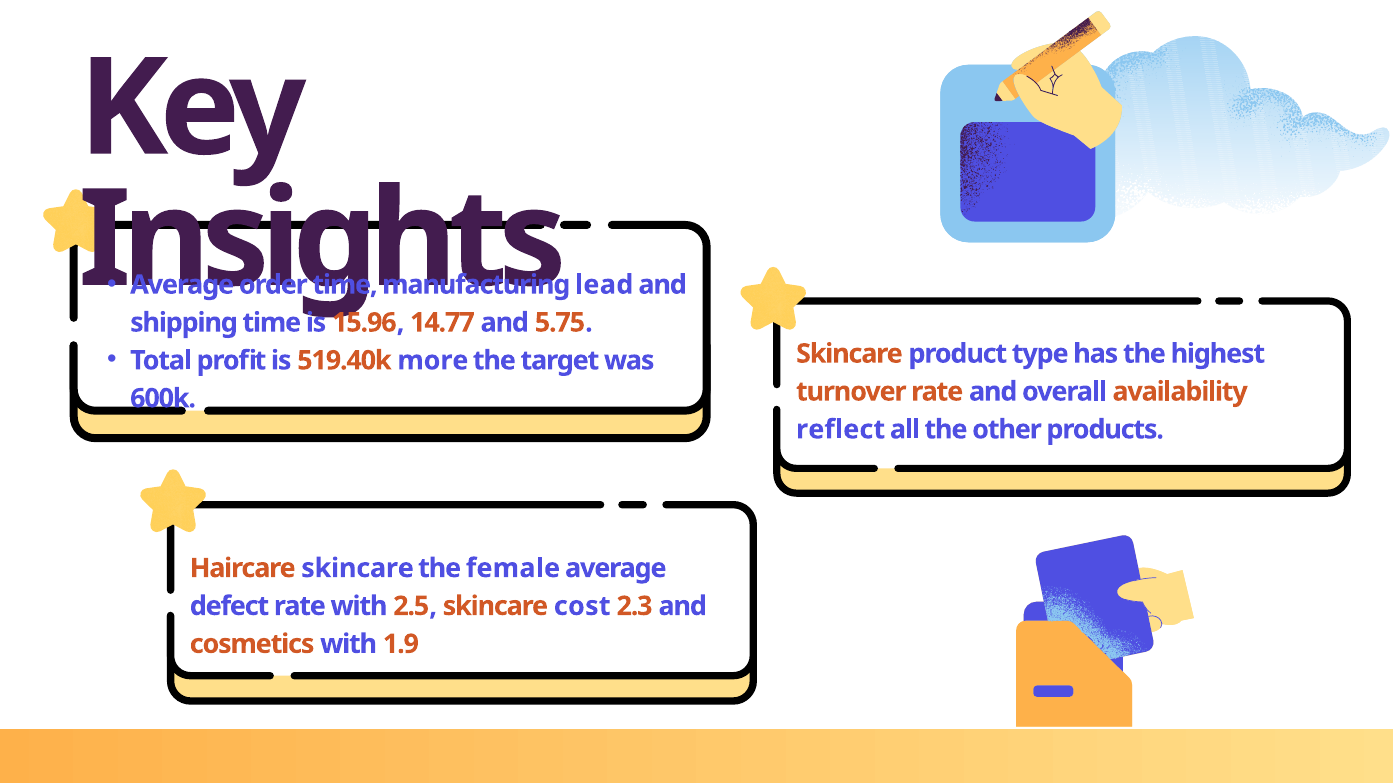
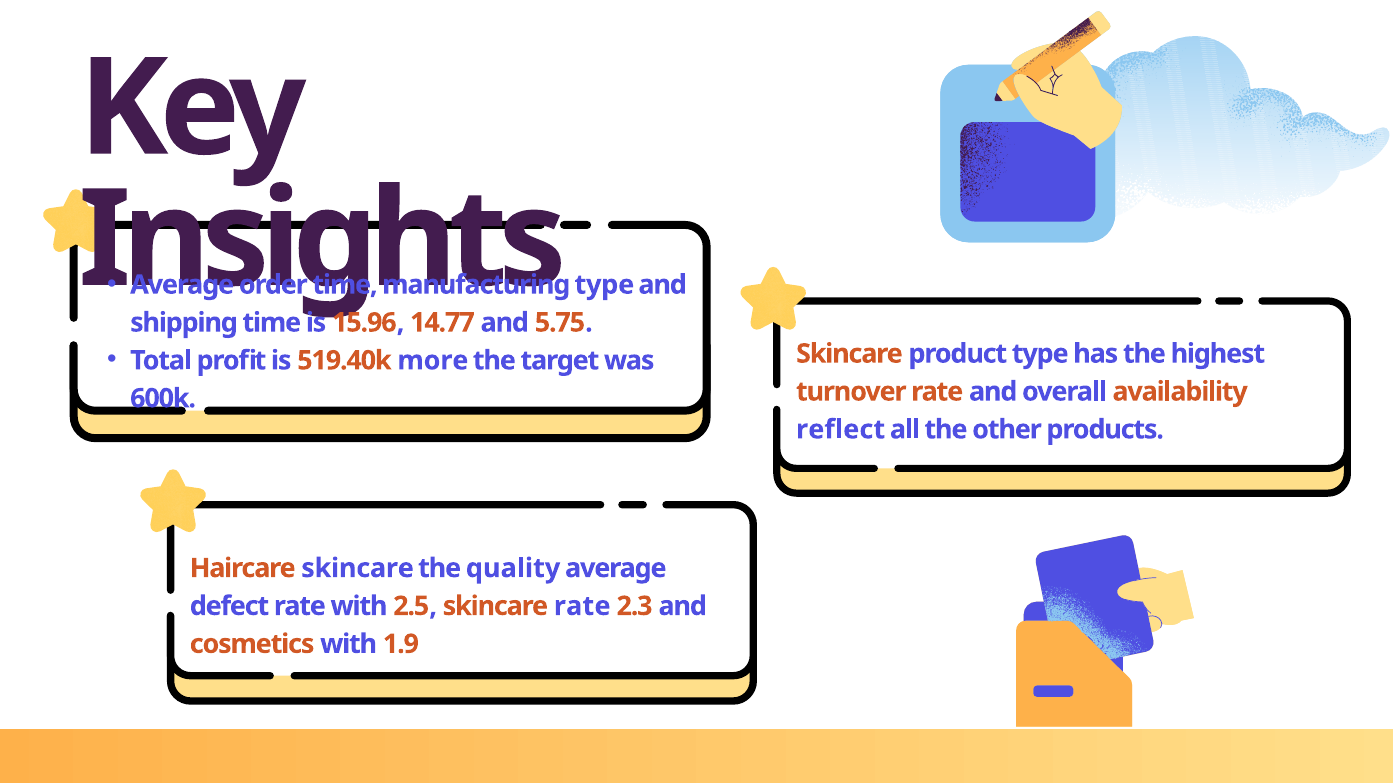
lead: lead -> type (604, 285)
female: female -> quality (513, 569)
skincare cost: cost -> rate (582, 607)
